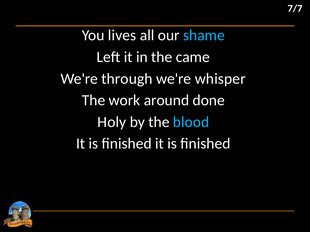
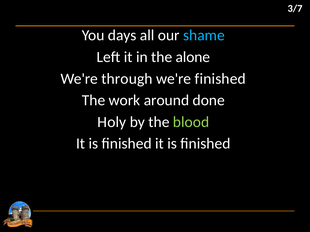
7/7: 7/7 -> 3/7 (295, 8)
lives: lives -> days (122, 35)
came: came -> alone (193, 57)
we're whisper: whisper -> finished (220, 79)
blood colour: light blue -> light green (191, 122)
